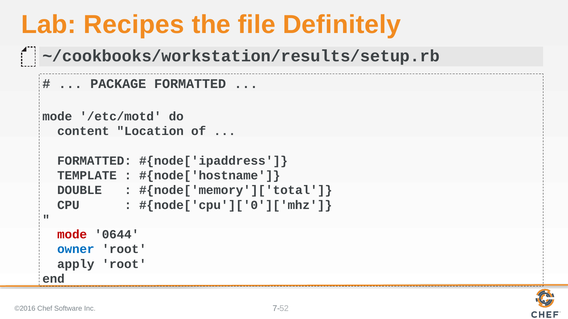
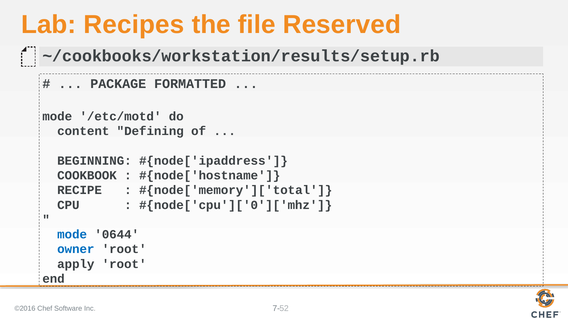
Definitely: Definitely -> Reserved (342, 25)
Location: Location -> Defining (150, 131)
FORMATTED: FORMATTED -> BEGINNING (94, 161)
TEMPLATE: TEMPLATE -> COOKBOOK (87, 176)
DOUBLE: DOUBLE -> RECIPE (80, 190)
mode colour: red -> blue (72, 235)
